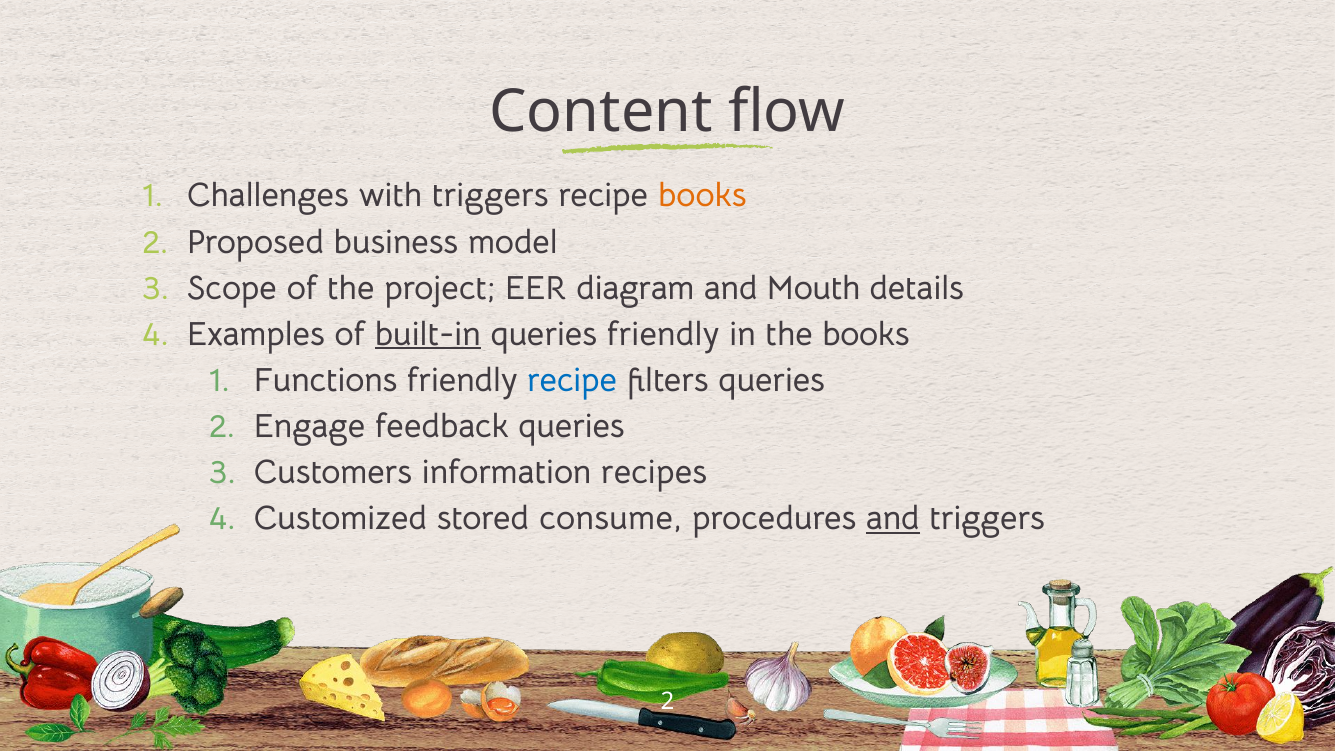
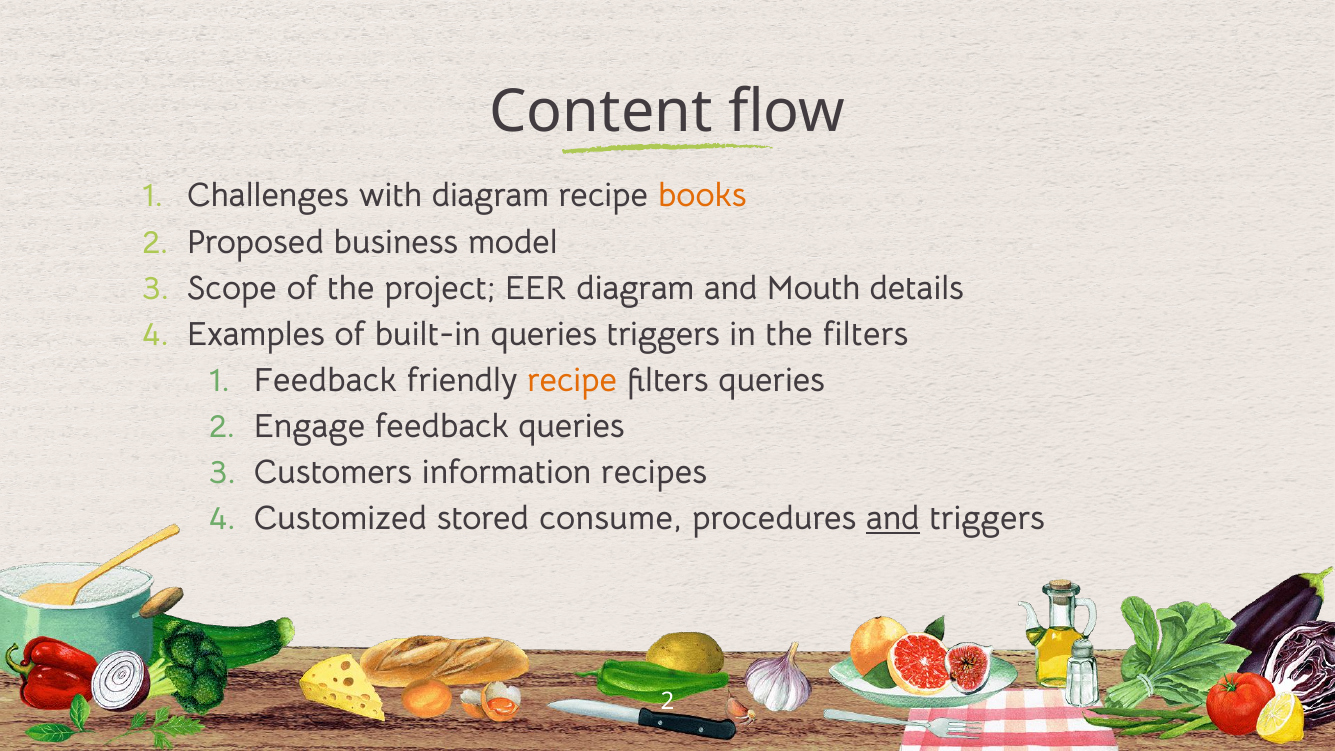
with triggers: triggers -> diagram (490, 196)
built-in underline: present -> none (428, 334)
queries friendly: friendly -> triggers (663, 334)
the books: books -> filters (866, 334)
Functions: Functions -> Feedback (325, 380)
recipe colour: blue -> orange (572, 380)
